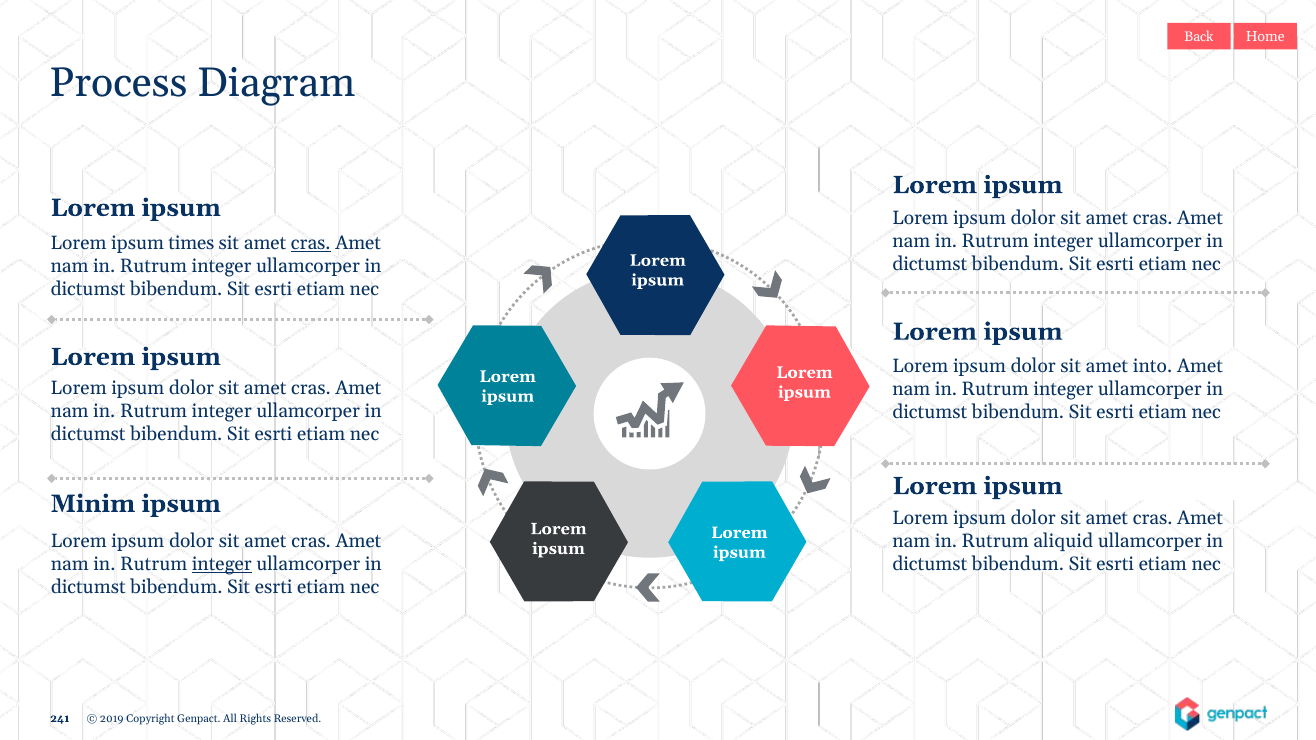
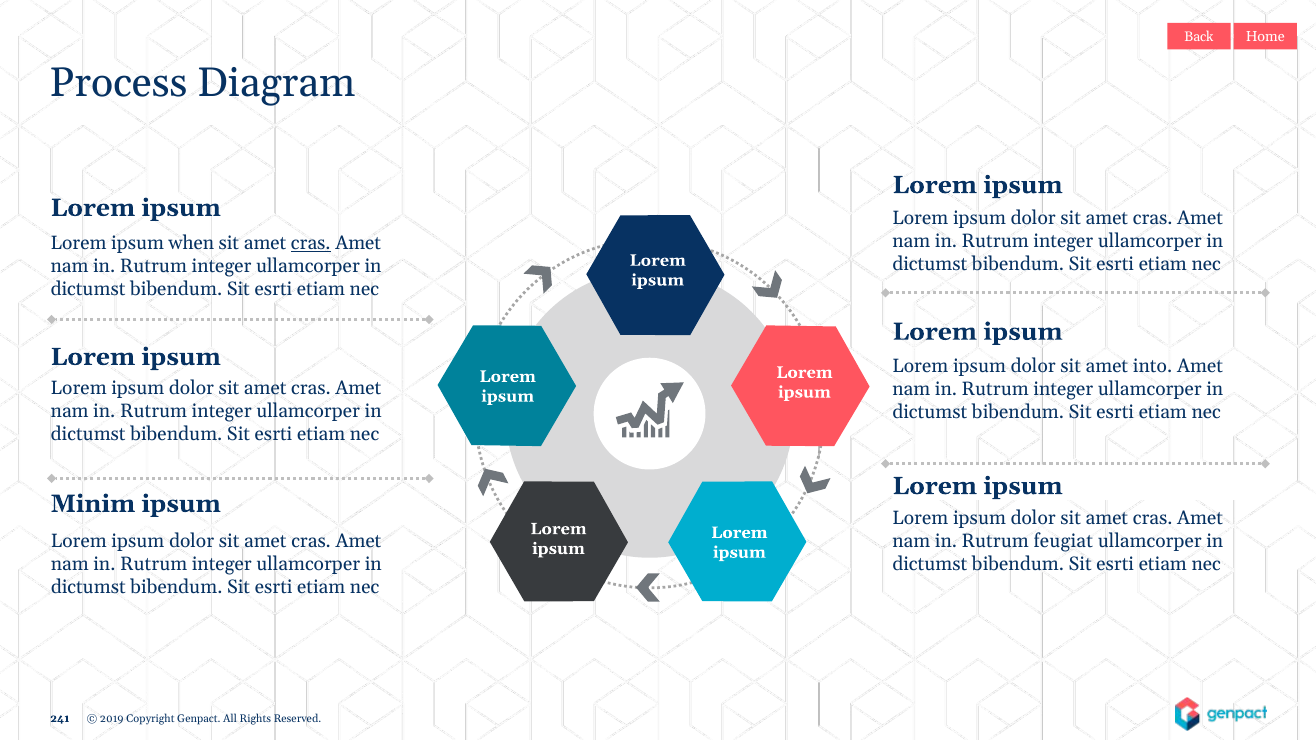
times: times -> when (191, 244)
aliquid: aliquid -> feugiat (1063, 541)
integer underline: present -> none (222, 564)
